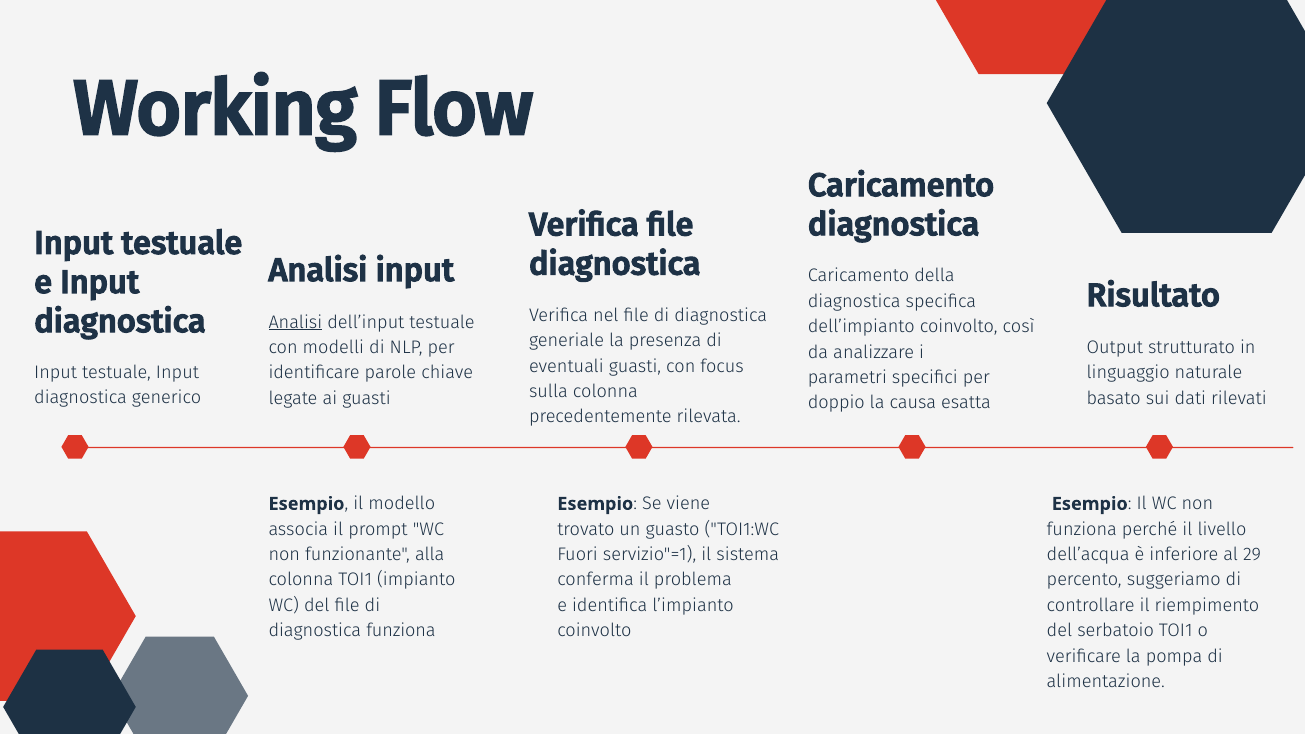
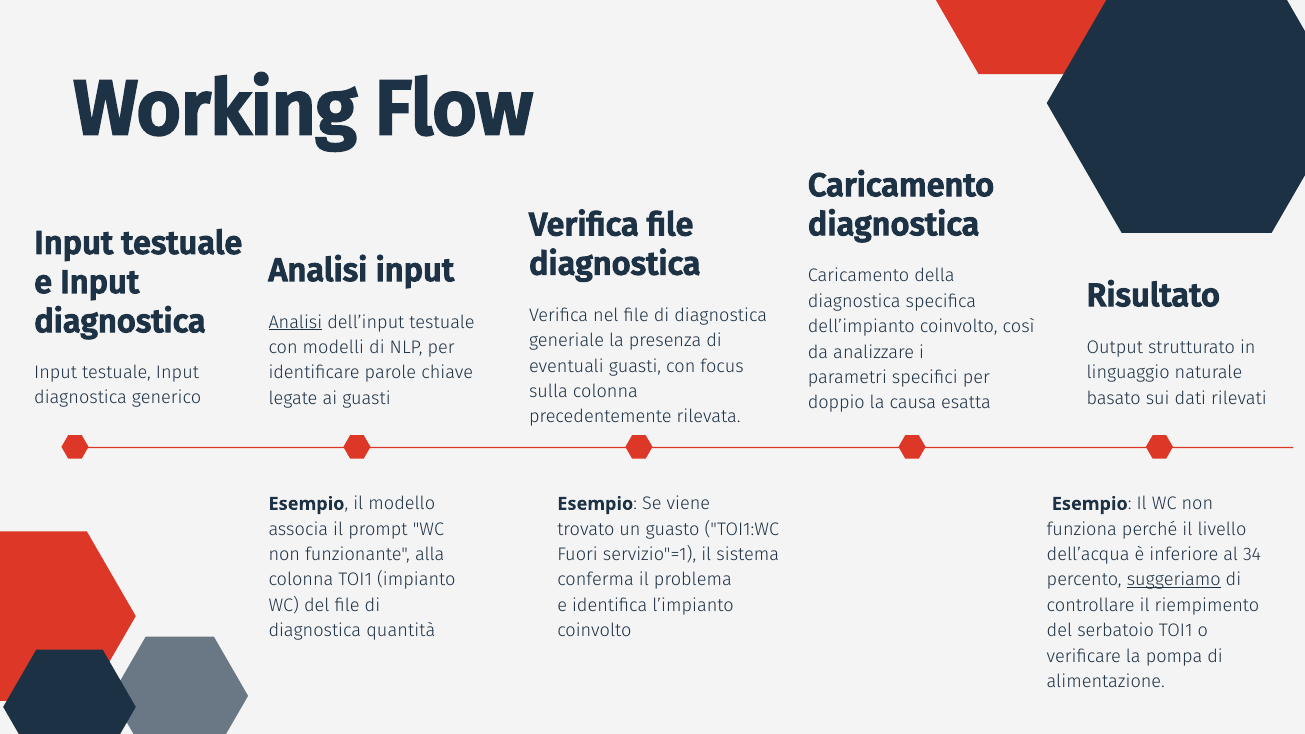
29: 29 -> 34 (1252, 555)
suggeriamo underline: none -> present (1174, 580)
diagnostica funziona: funziona -> quantità (401, 631)
